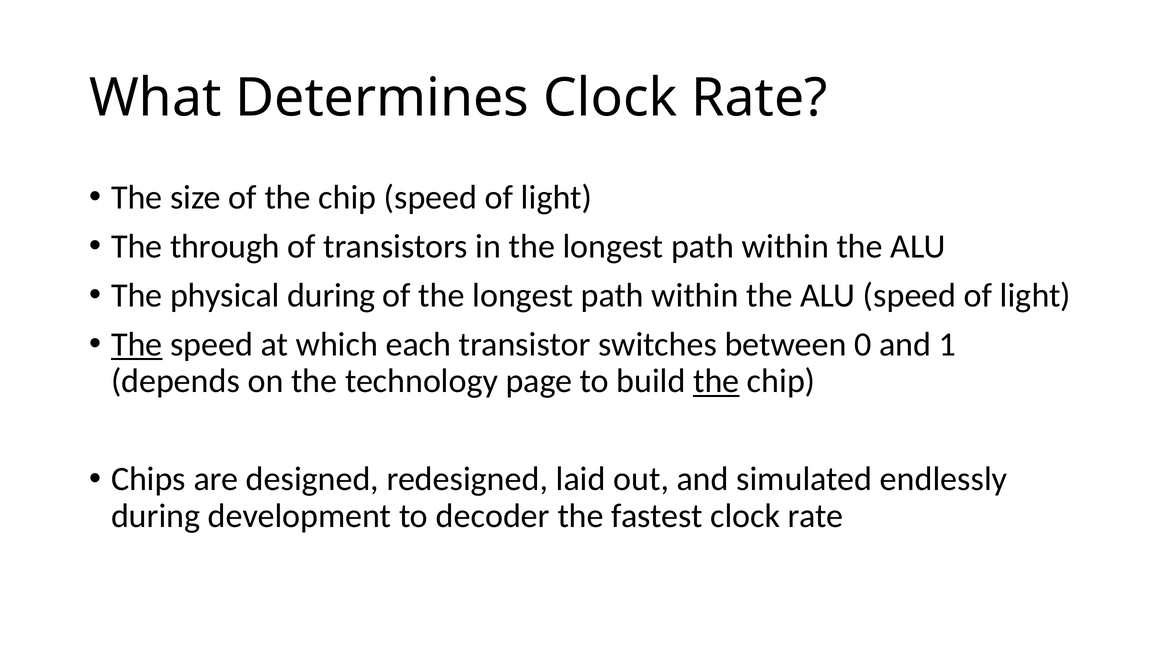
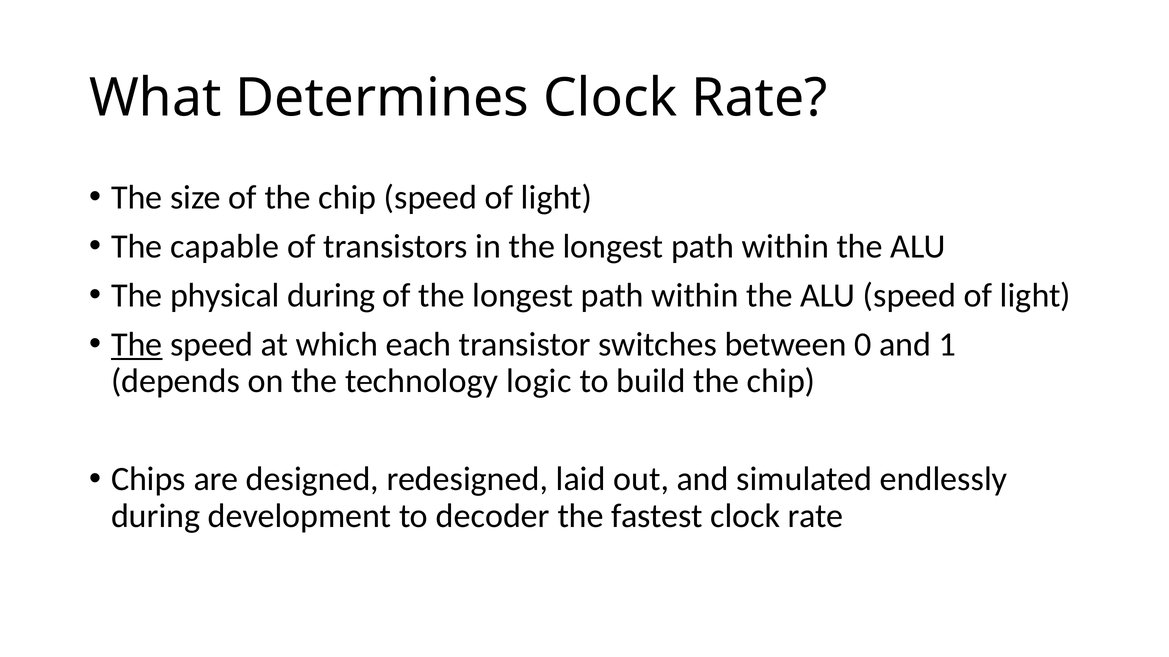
through: through -> capable (225, 247)
page: page -> logic (539, 382)
the underline: present -> none (716, 382)
